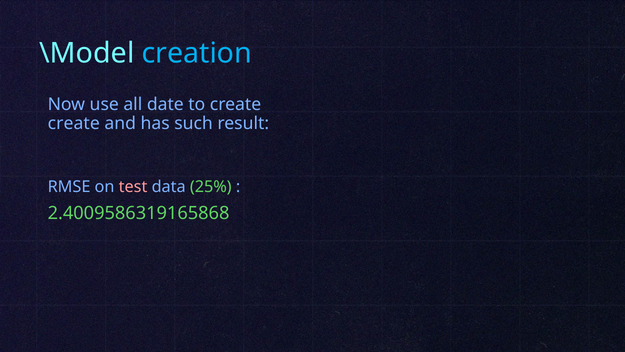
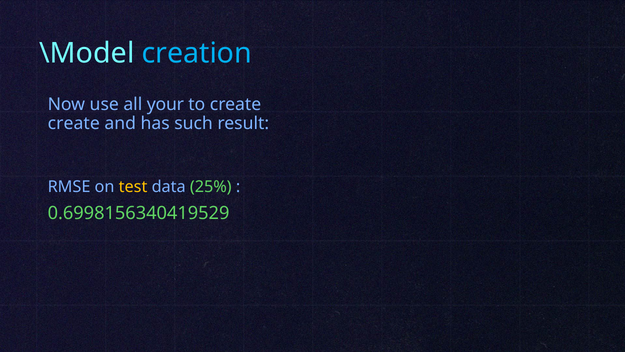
date: date -> your (165, 104)
test colour: pink -> yellow (133, 187)
2.4009586319165868: 2.4009586319165868 -> 0.6998156340419529 (139, 213)
